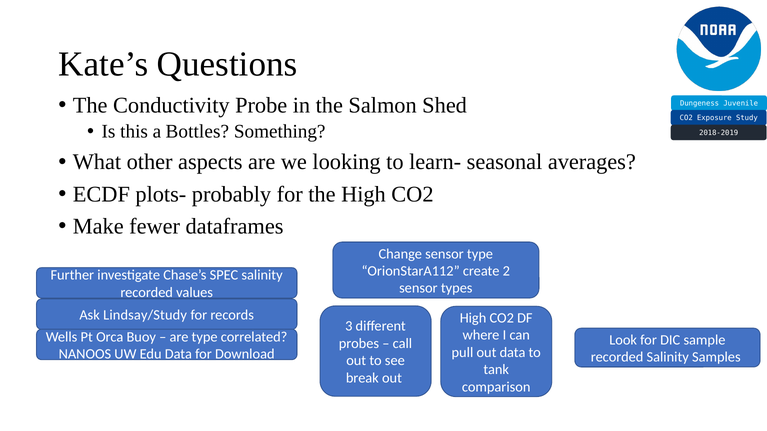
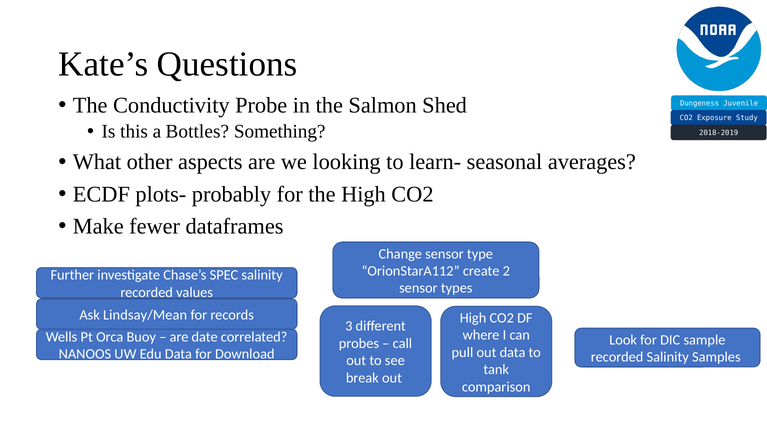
Lindsay/Study: Lindsay/Study -> Lindsay/Mean (145, 315)
are type: type -> date (205, 337)
